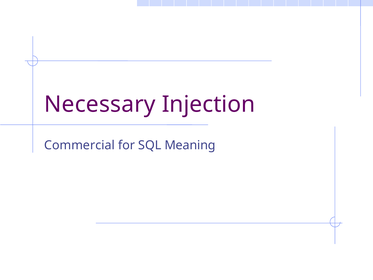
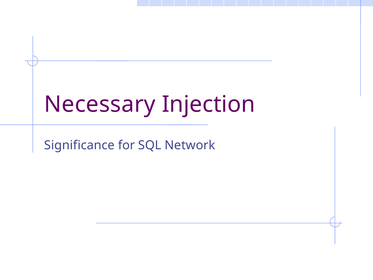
Commercial: Commercial -> Significance (79, 145)
Meaning: Meaning -> Network (190, 145)
